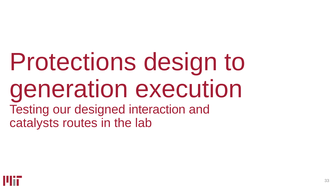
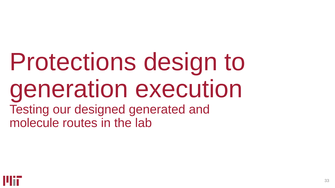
interaction: interaction -> generated (157, 110)
catalysts: catalysts -> molecule (34, 123)
